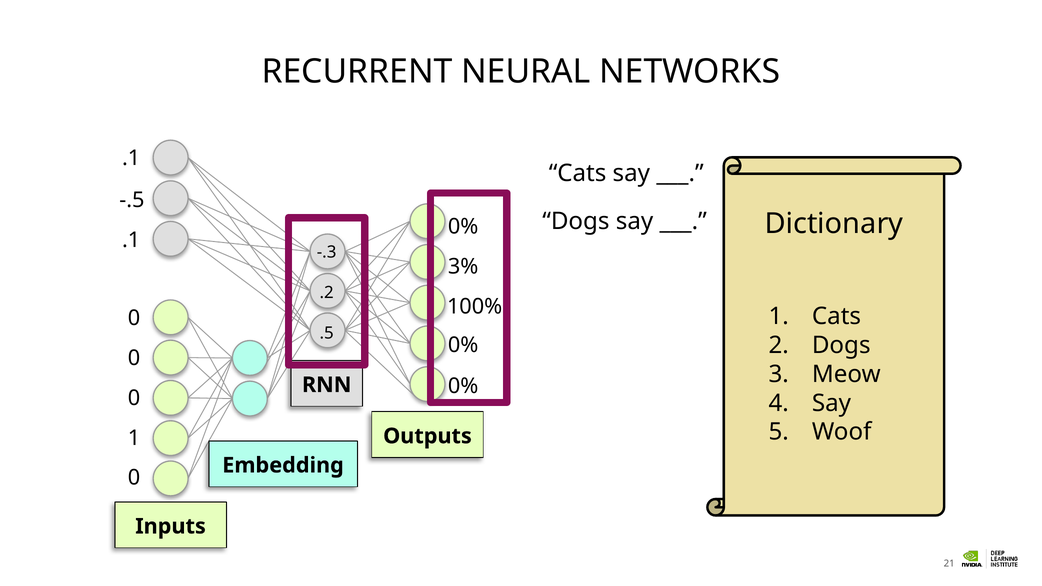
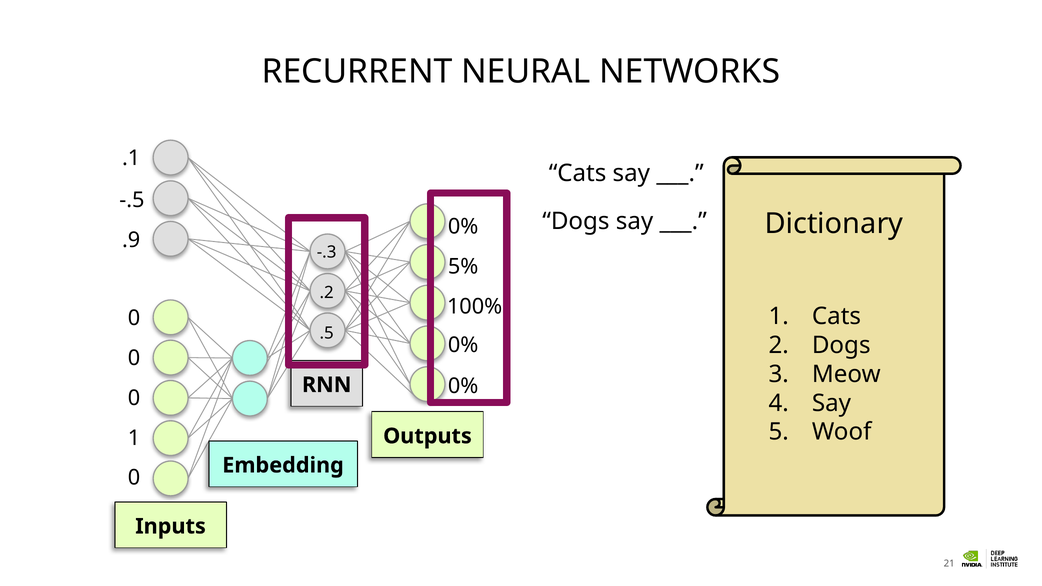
.1: .1 -> .9 (131, 240)
3%: 3% -> 5% (463, 267)
